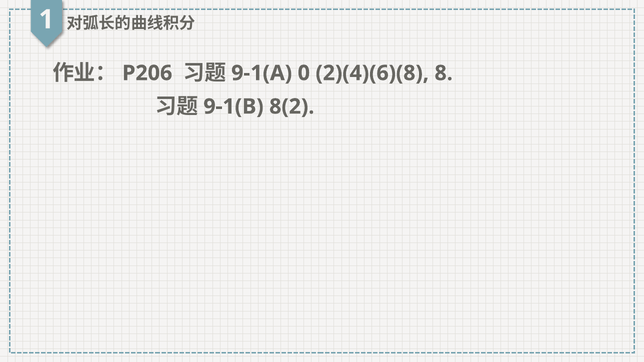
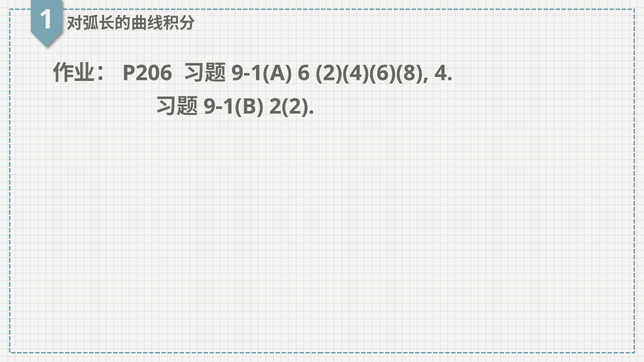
0: 0 -> 6 (304, 73)
8: 8 -> 4 (444, 73)
8(2: 8(2 -> 2(2 (292, 107)
